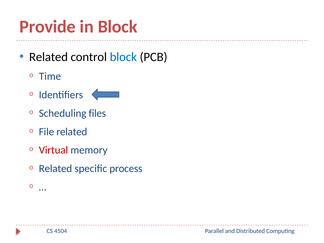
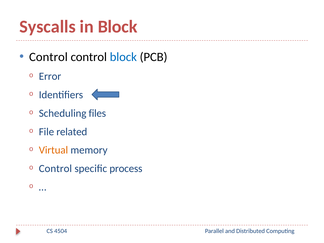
Provide: Provide -> Syscalls (48, 27)
Related: Related -> Control (48, 57)
Time: Time -> Error (50, 76)
Virtual colour: red -> orange (53, 150)
Related: Related -> Control (55, 169)
